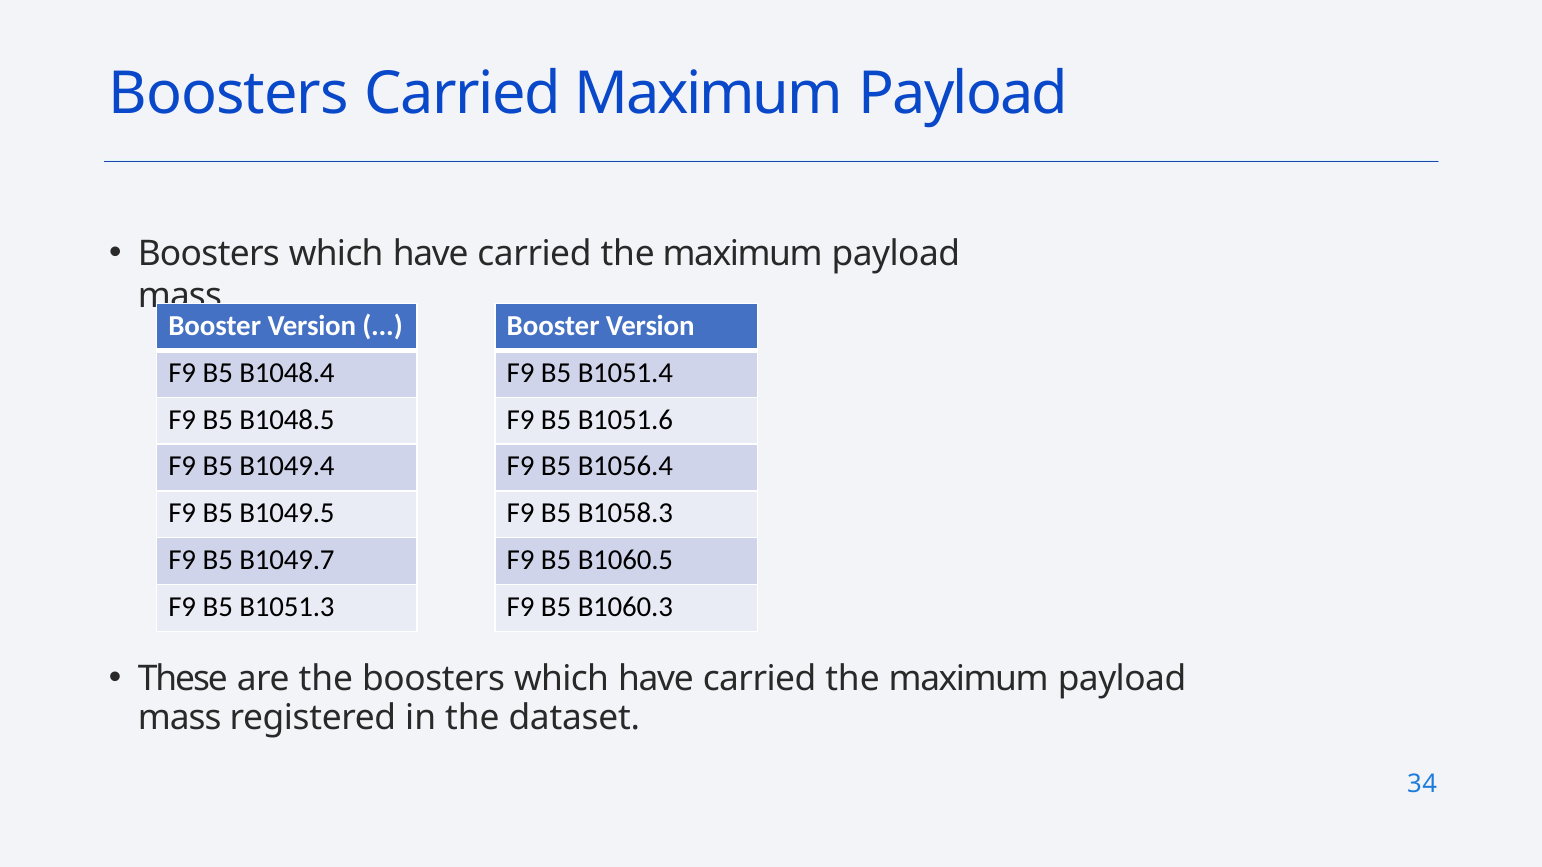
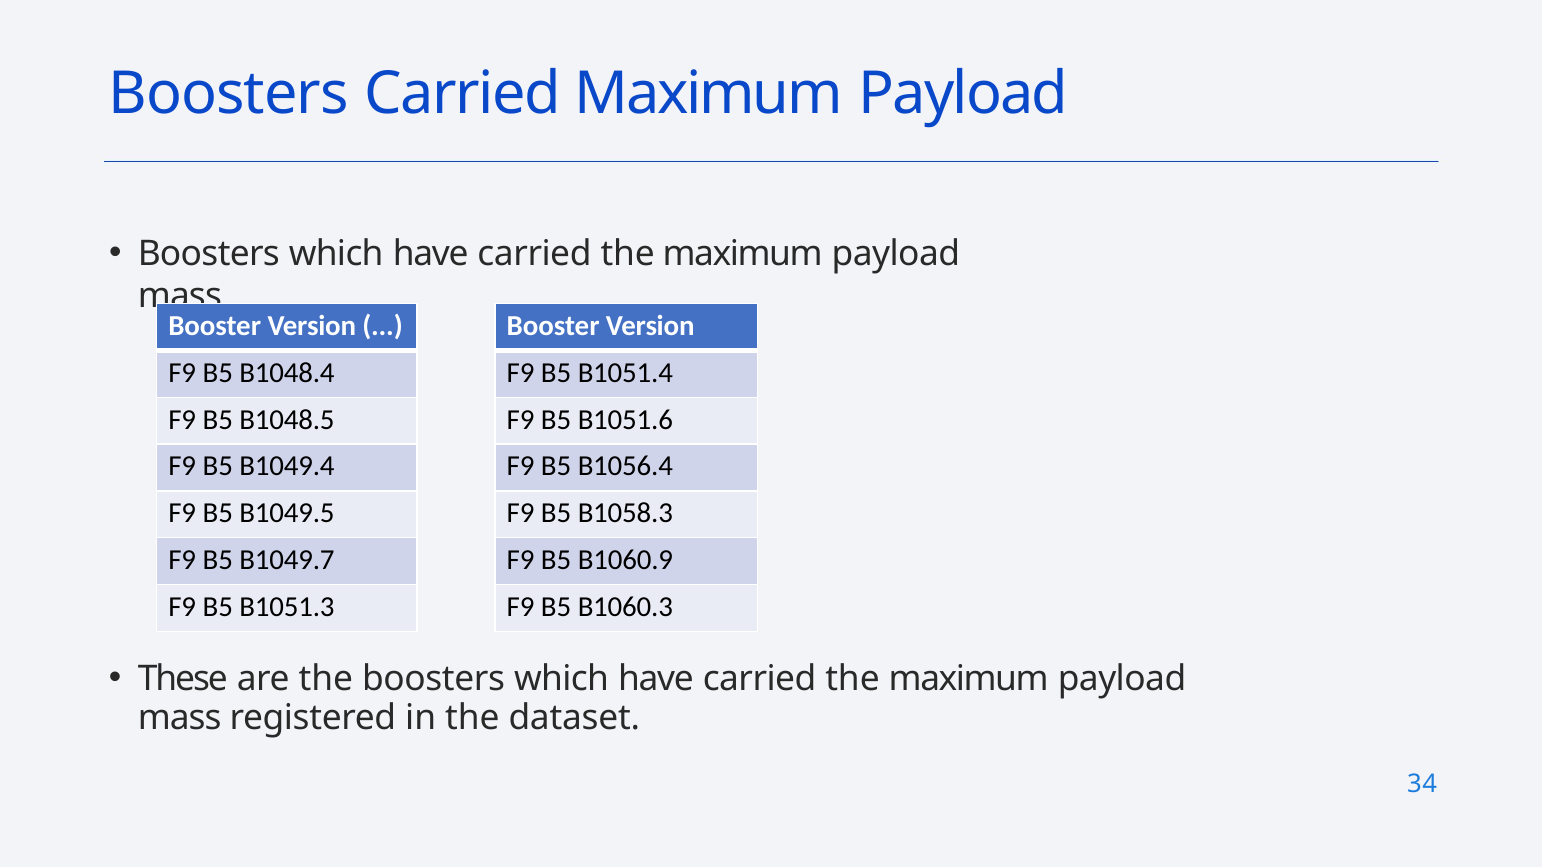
B1060.5: B1060.5 -> B1060.9 (625, 560)
